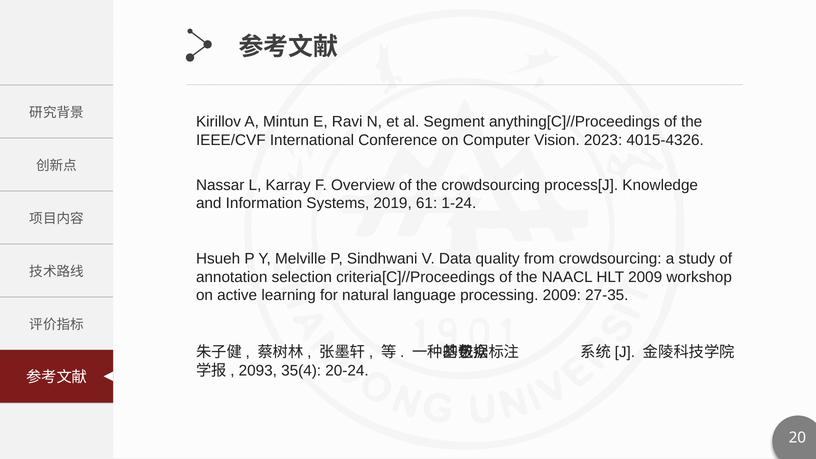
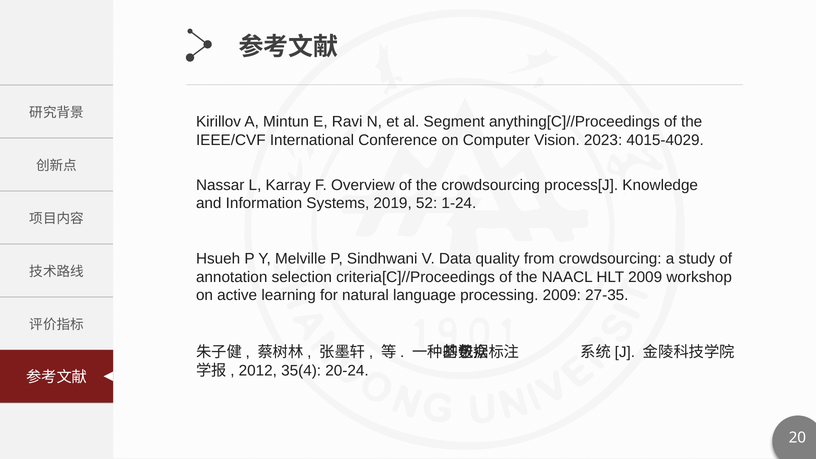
4015-4326: 4015-4326 -> 4015-4029 (665, 140)
61: 61 -> 52 (427, 203)
2093: 2093 -> 2012 (258, 371)
